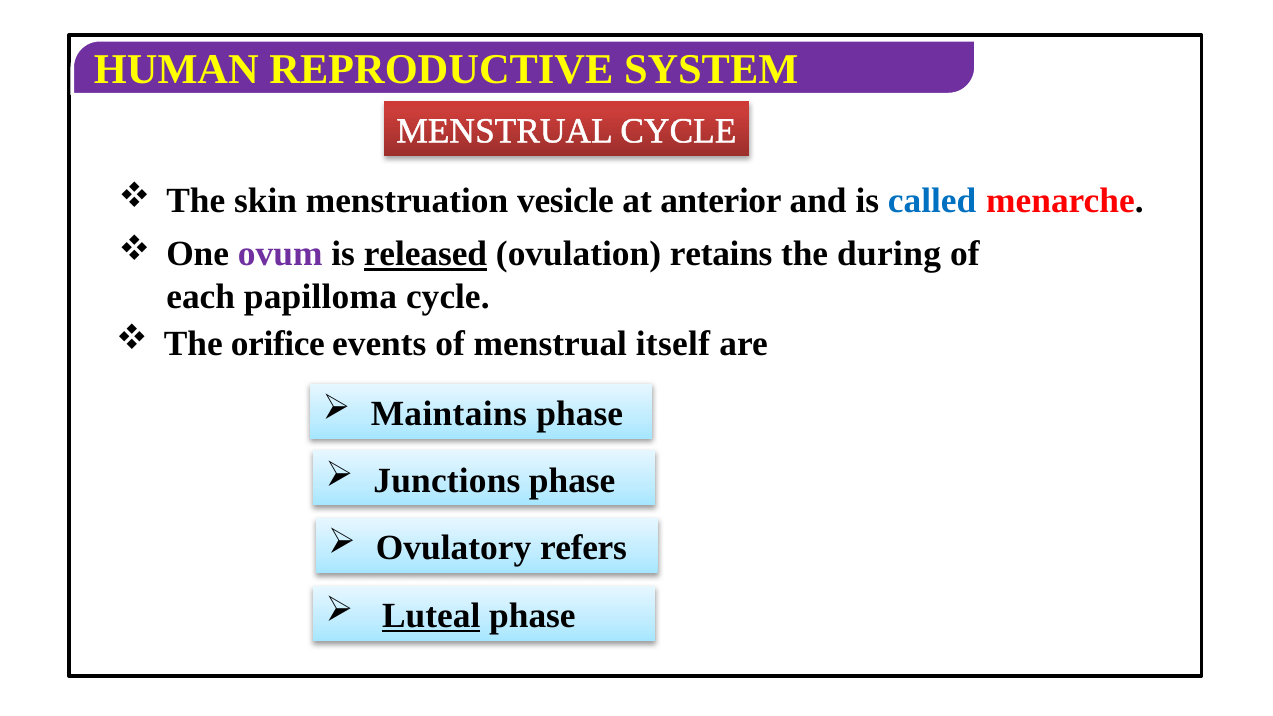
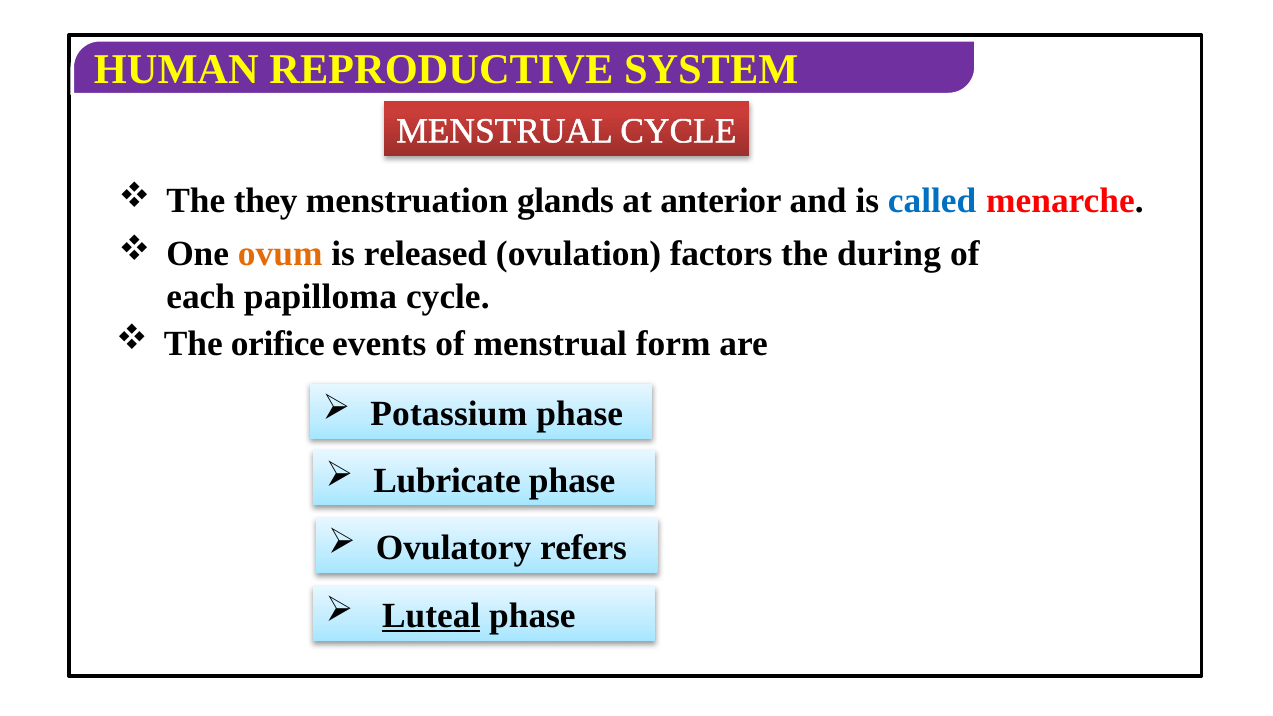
skin: skin -> they (266, 201)
vesicle: vesicle -> glands (565, 201)
ovum colour: purple -> orange (280, 254)
released underline: present -> none (425, 254)
retains: retains -> factors (721, 254)
itself: itself -> form (673, 344)
Maintains: Maintains -> Potassium (449, 414)
Junctions: Junctions -> Lubricate (447, 480)
